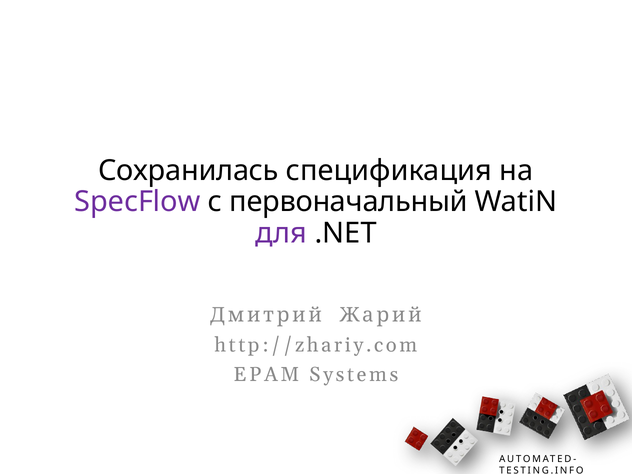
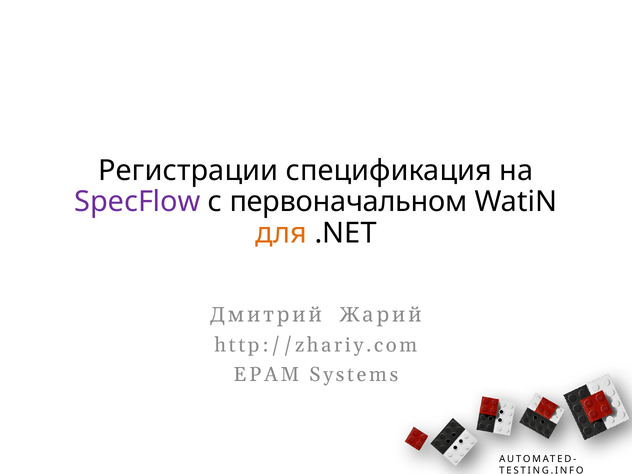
Сохранилась: Сохранилась -> Регистрации (188, 171)
первоначальный: первоначальный -> первоначальном (349, 202)
для colour: purple -> orange (281, 233)
